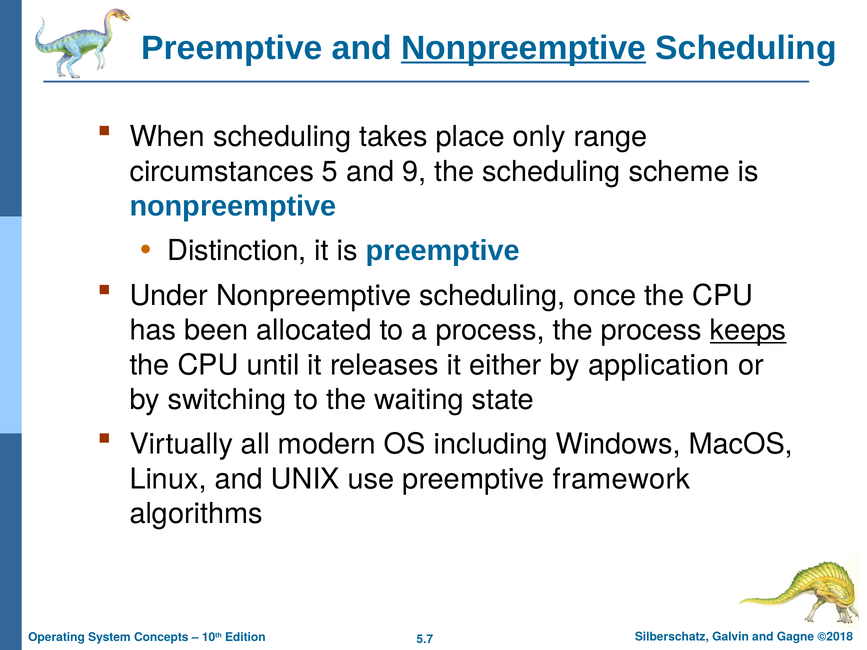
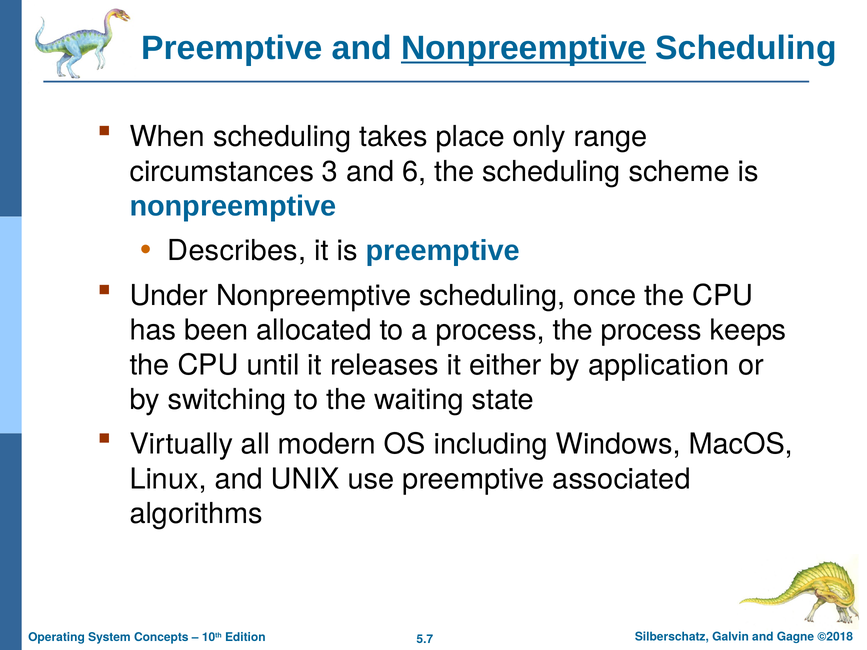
5: 5 -> 3 (330, 172)
9: 9 -> 6 (414, 172)
Distinction: Distinction -> Describes (237, 251)
keeps underline: present -> none (748, 330)
framework: framework -> associated (622, 479)
